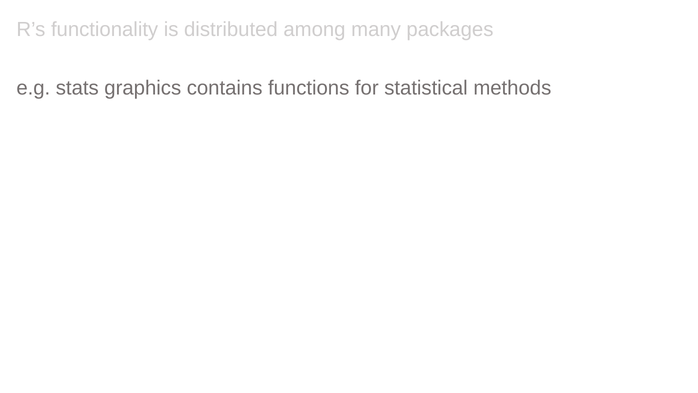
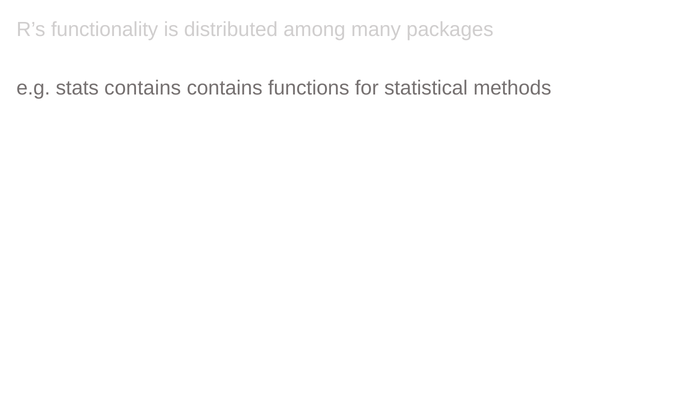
stats graphics: graphics -> contains (143, 88)
